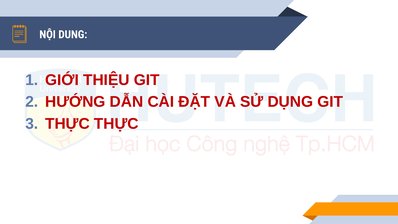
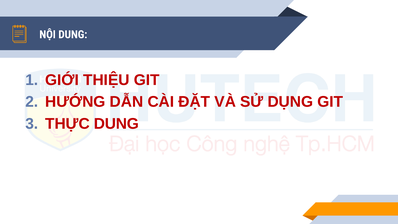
THỰC THỰC: THỰC -> DUNG (116, 124)
